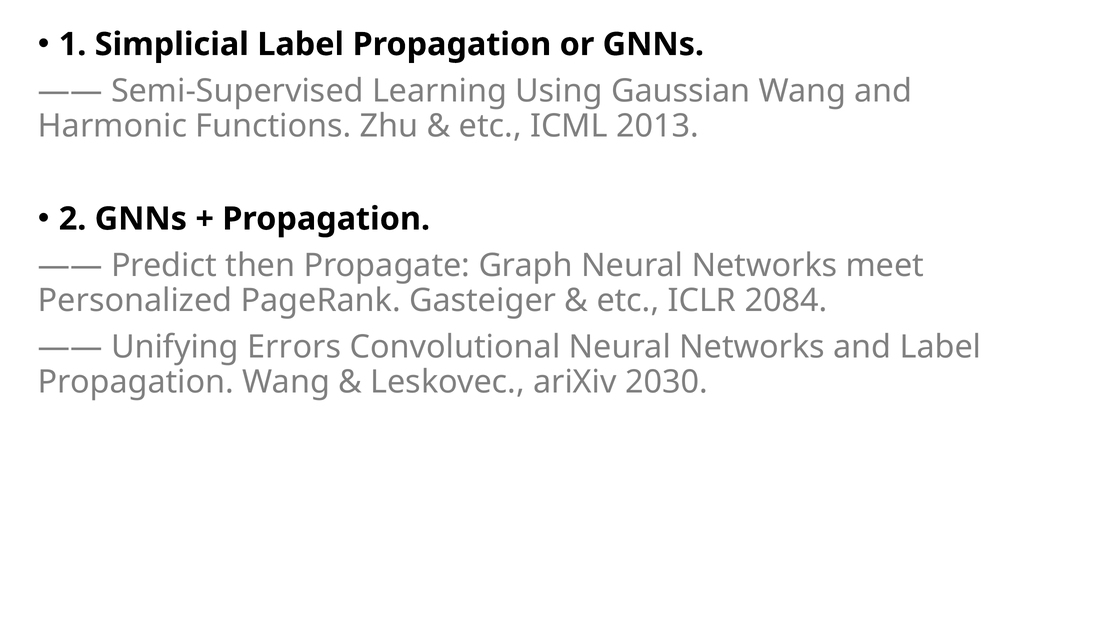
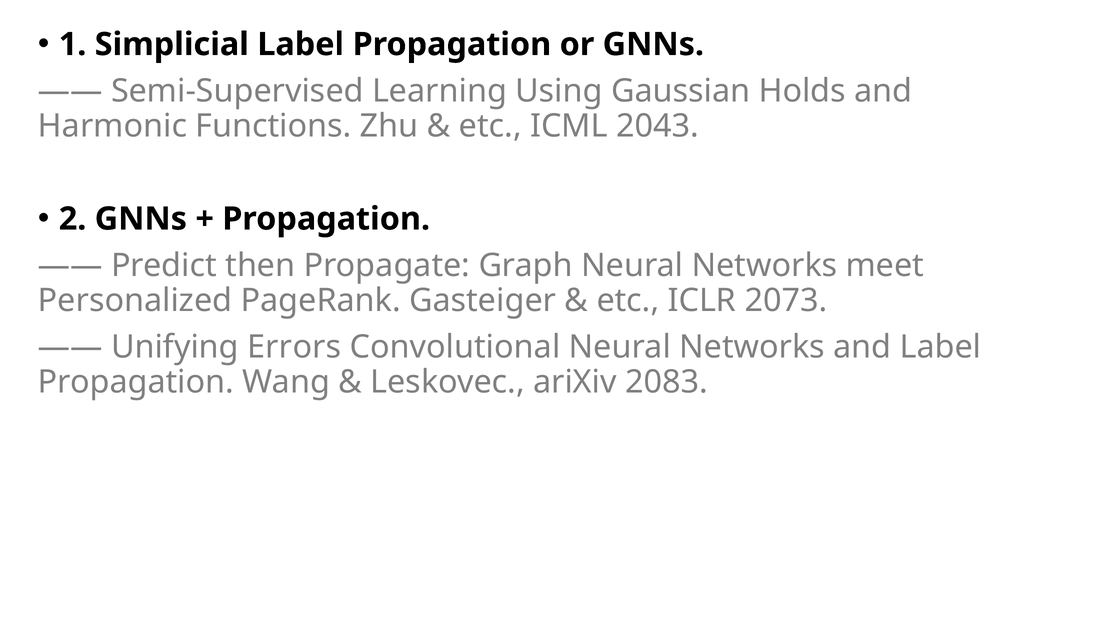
Gaussian Wang: Wang -> Holds (802, 91)
2013: 2013 -> 2043 (657, 126)
2084: 2084 -> 2073 (786, 300)
2030: 2030 -> 2083 (666, 382)
